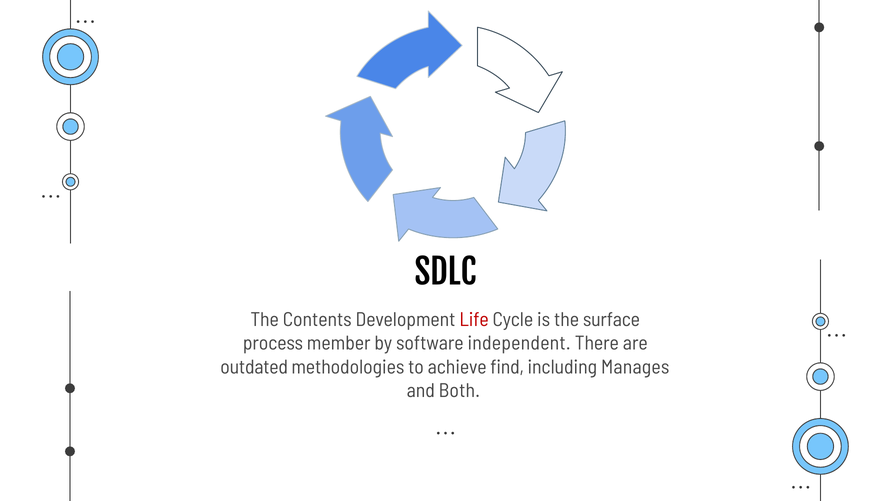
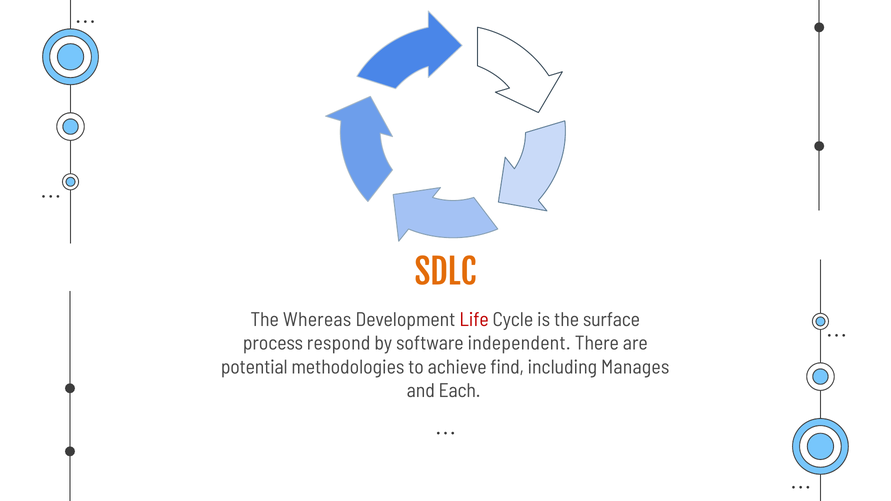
SDLC colour: black -> orange (446, 274)
Contents: Contents -> Whereas (317, 320)
member: member -> respond (339, 344)
outdated: outdated -> potential (254, 367)
Both: Both -> Each (460, 391)
